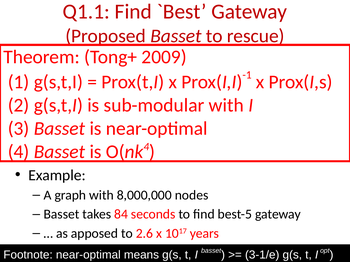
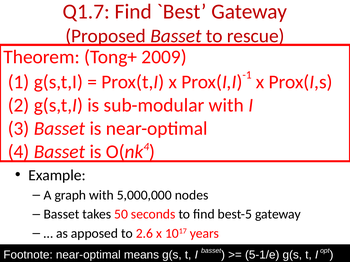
Q1.1: Q1.1 -> Q1.7 (86, 12)
8,000,000: 8,000,000 -> 5,000,000 (144, 196)
84: 84 -> 50 (121, 215)
3-1/e: 3-1/e -> 5-1/e (262, 255)
